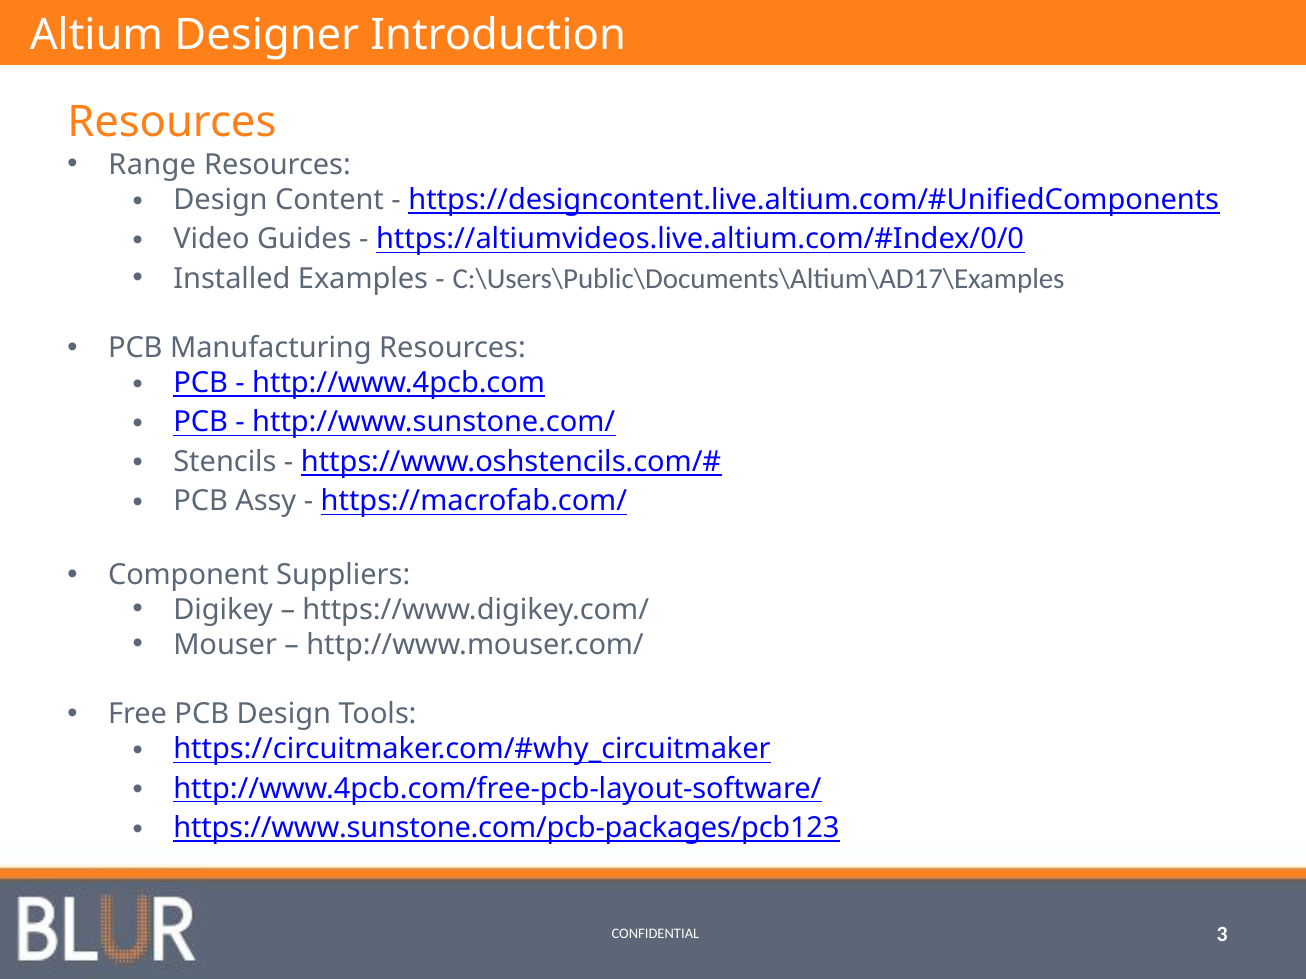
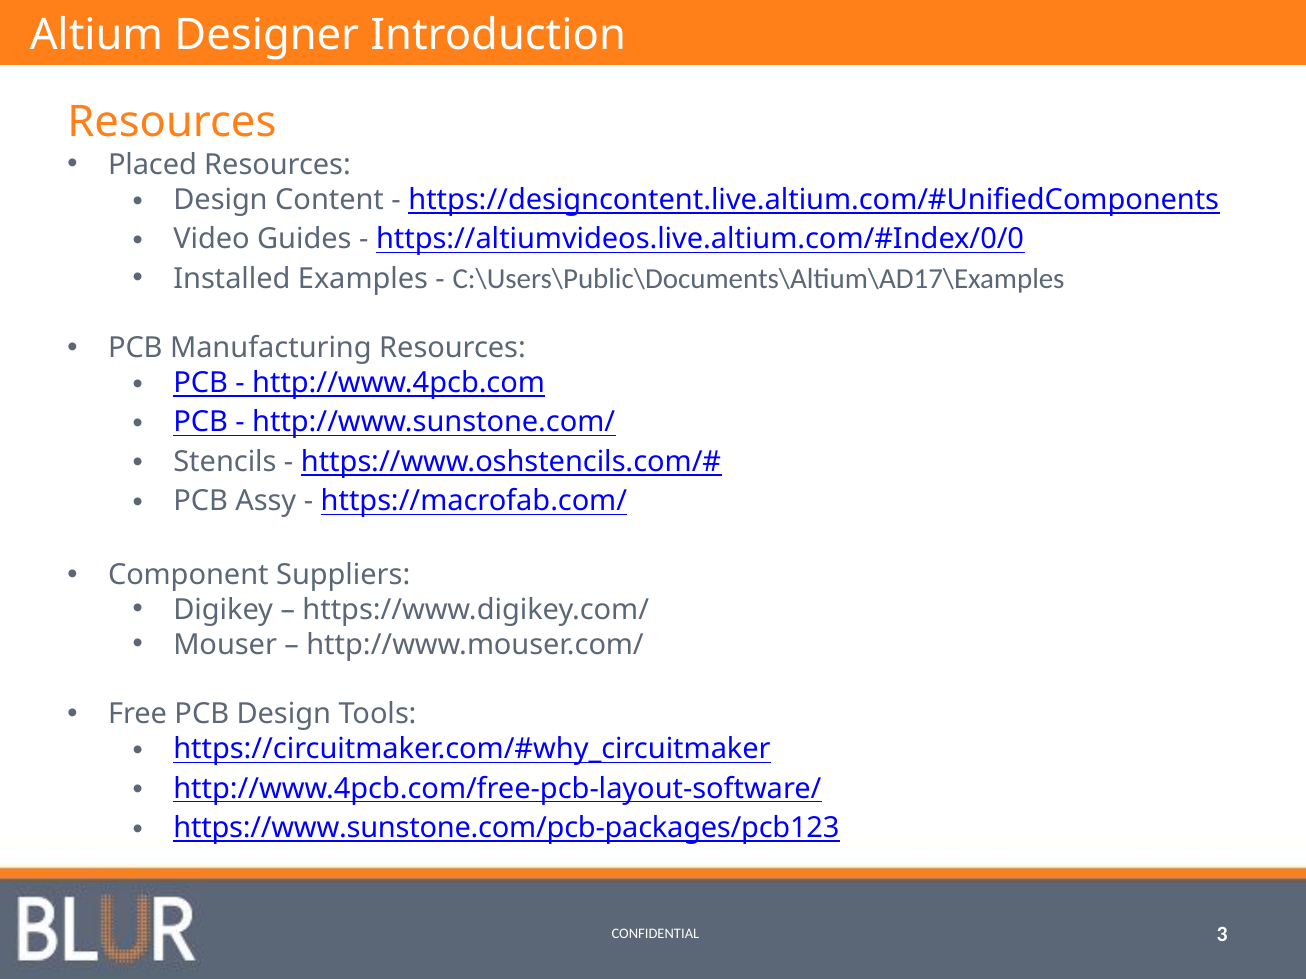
Range: Range -> Placed (152, 165)
